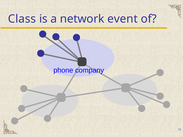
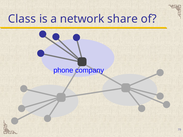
event: event -> share (123, 19)
